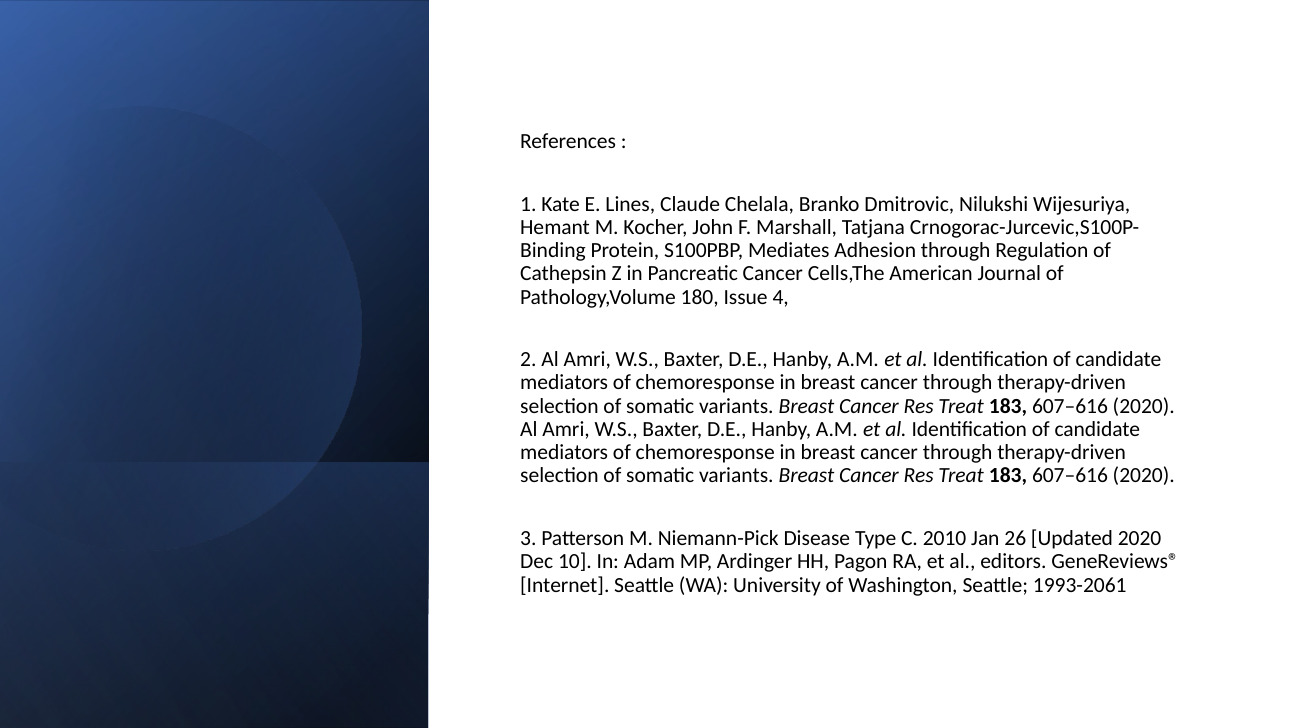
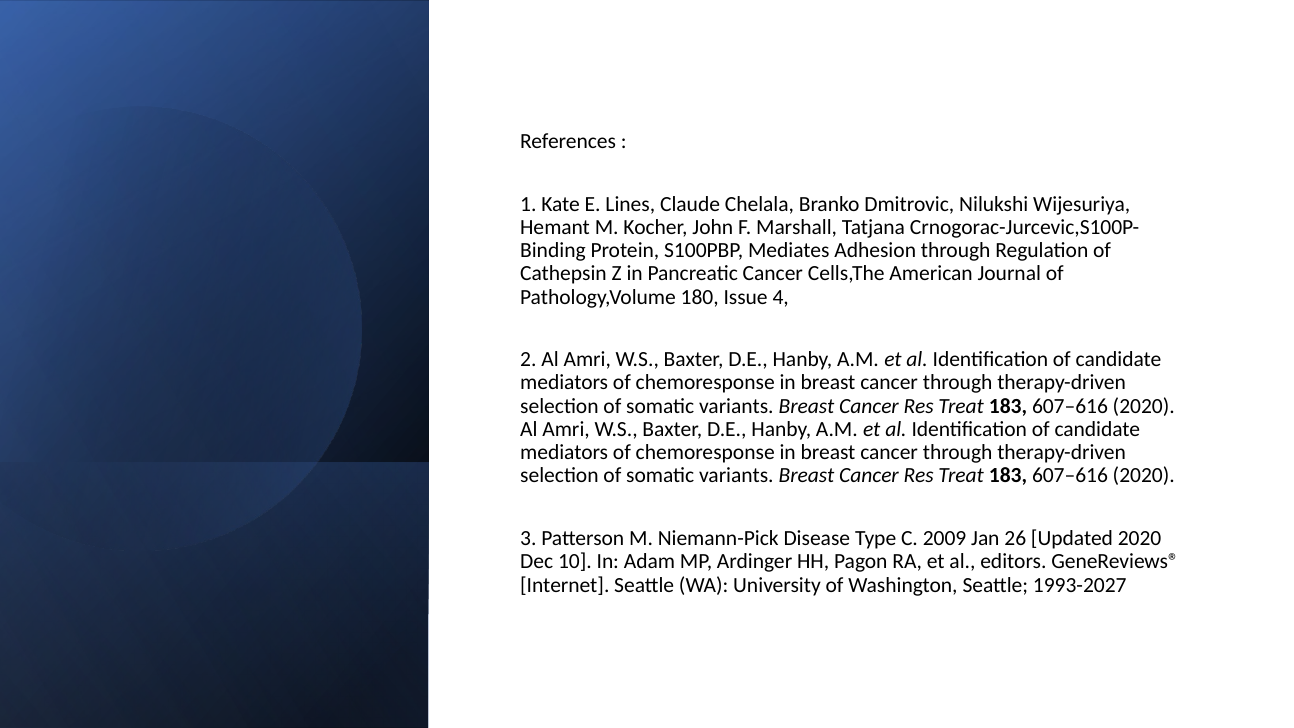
2010: 2010 -> 2009 (945, 538)
1993-2061: 1993-2061 -> 1993-2027 (1080, 585)
